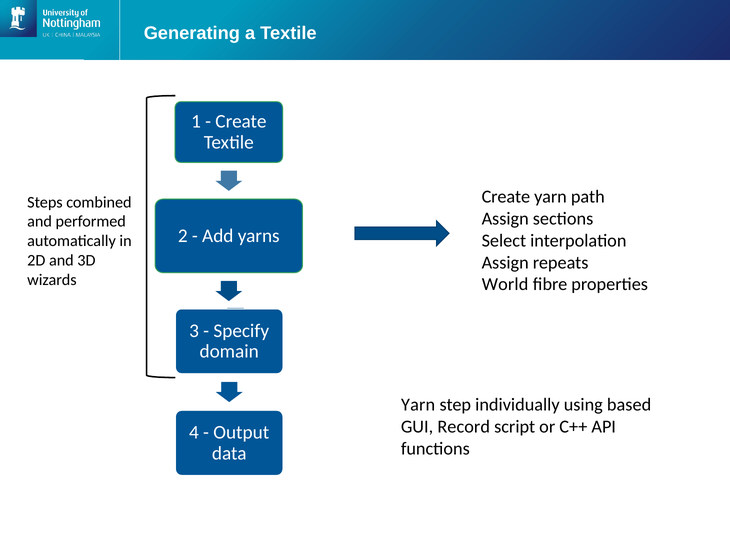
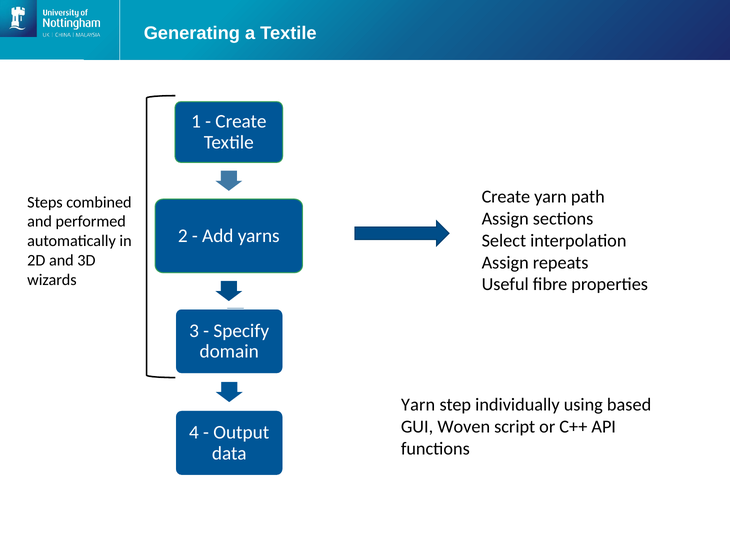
World: World -> Useful (505, 284)
Record: Record -> Woven (464, 426)
